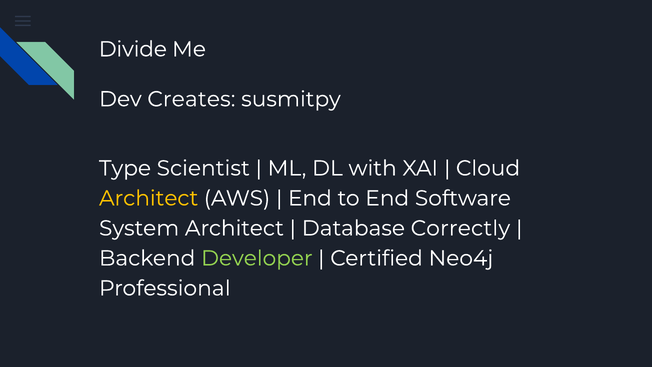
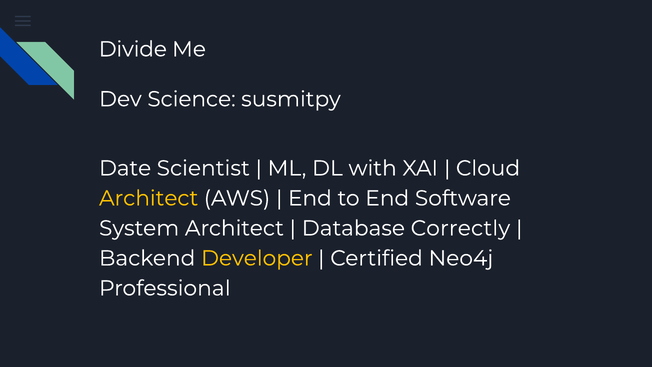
Creates: Creates -> Science (191, 99)
Type: Type -> Date (125, 168)
Developer colour: light green -> yellow (257, 258)
